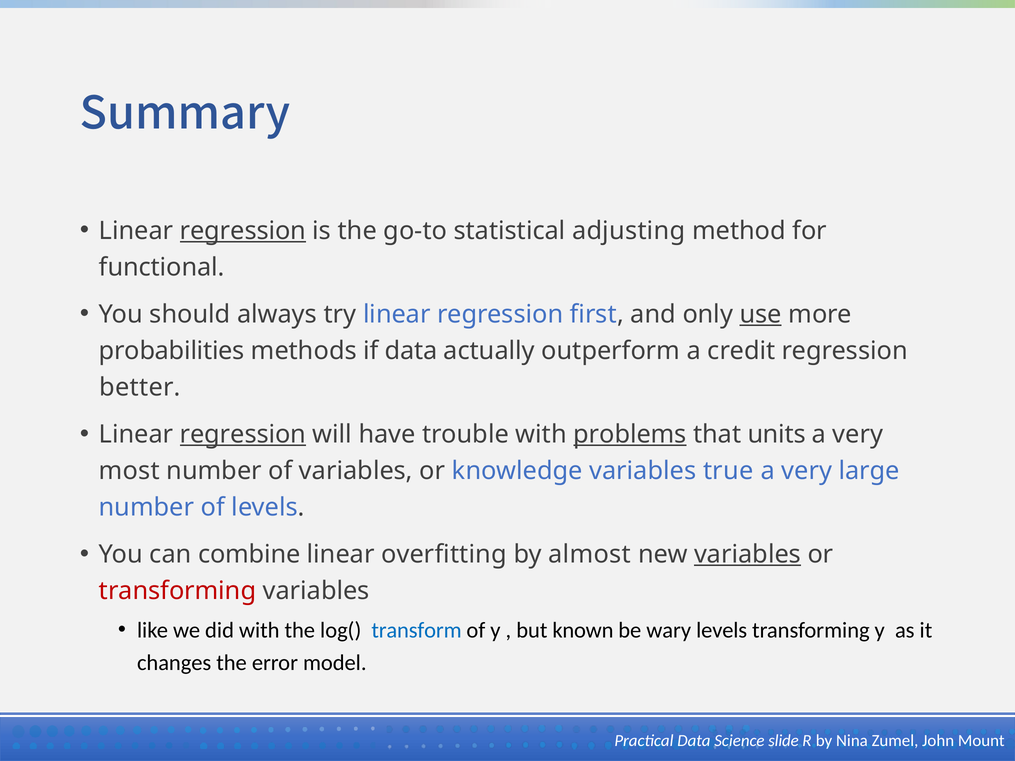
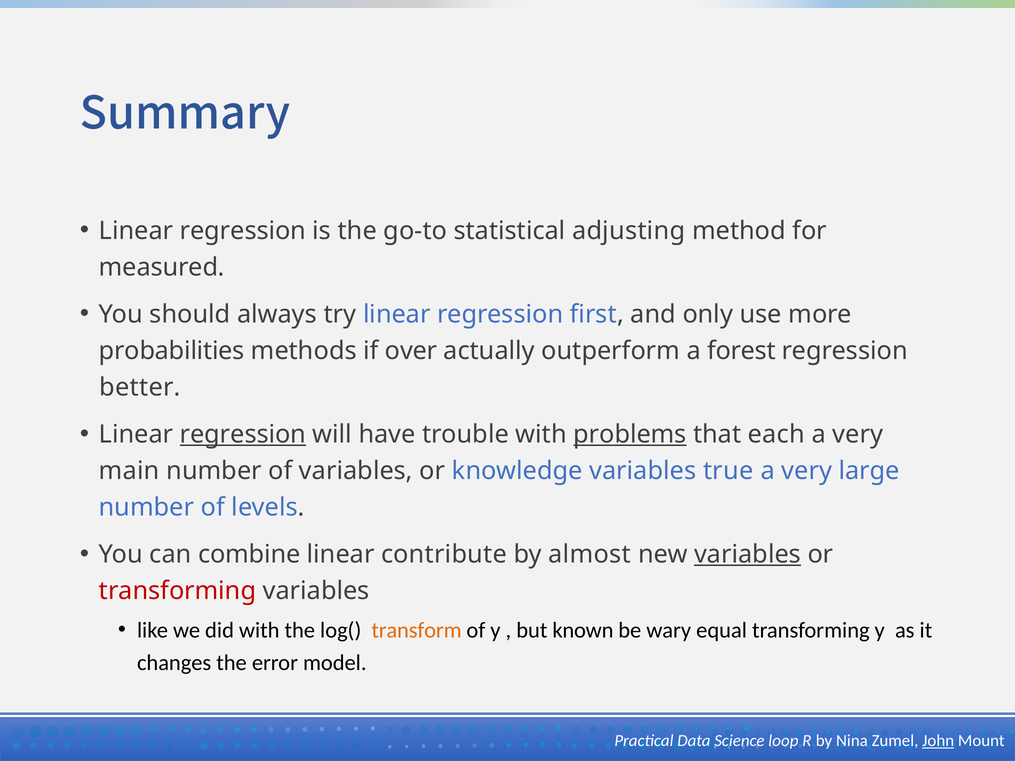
regression underline: present -> none (243, 231)
functional: functional -> measured (162, 267)
use underline: present -> none (761, 314)
if data: data -> over (411, 351)
credit: credit -> forest (741, 351)
units: units -> each (776, 435)
most: most -> main (129, 471)
overfitting: overfitting -> contribute (444, 555)
transform colour: blue -> orange (417, 630)
wary levels: levels -> equal (722, 630)
slide: slide -> loop (783, 741)
John underline: none -> present (938, 741)
